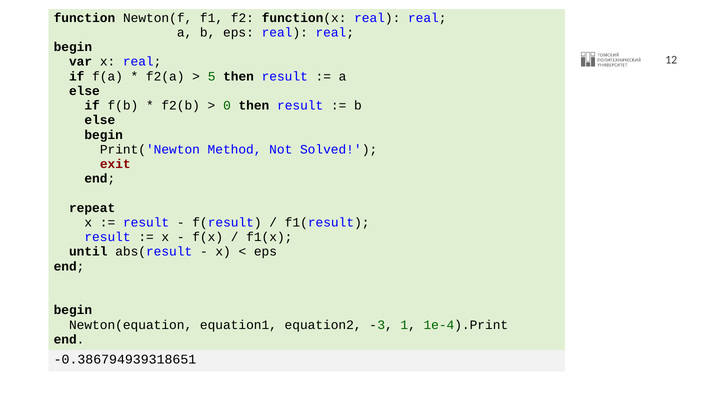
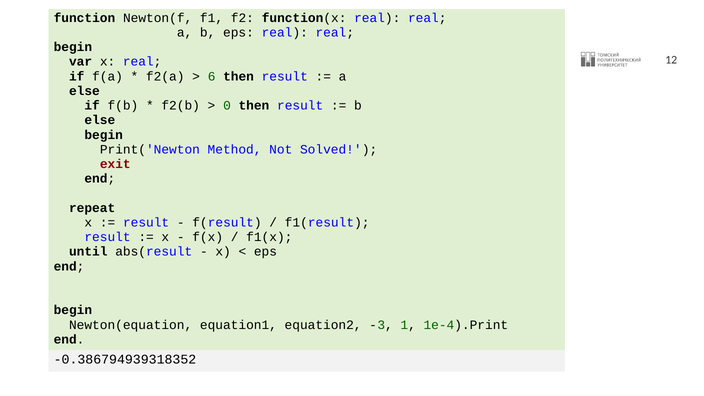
5: 5 -> 6 (212, 76)
-0.386794939318651: -0.386794939318651 -> -0.386794939318352 (125, 359)
